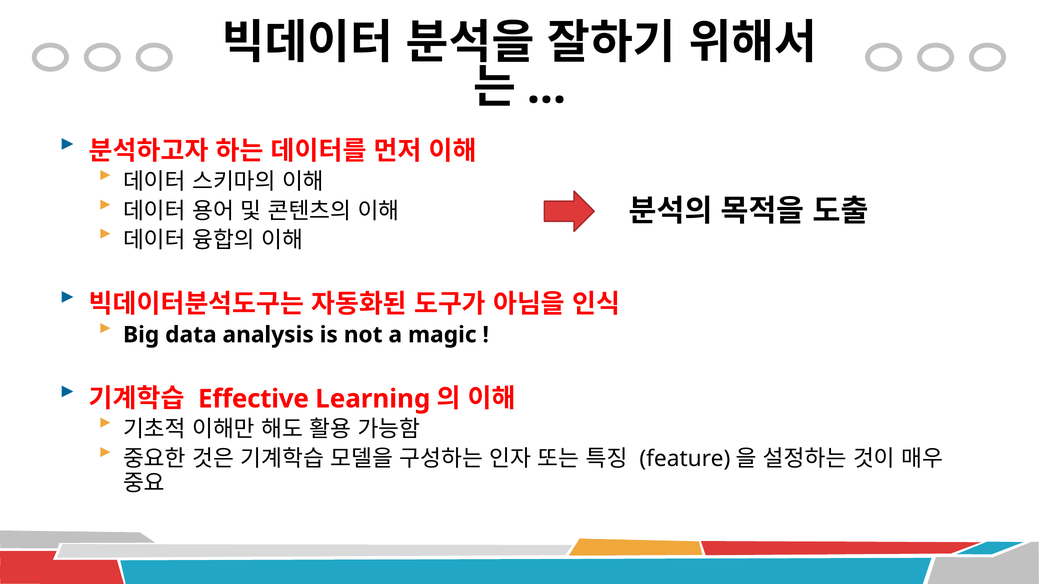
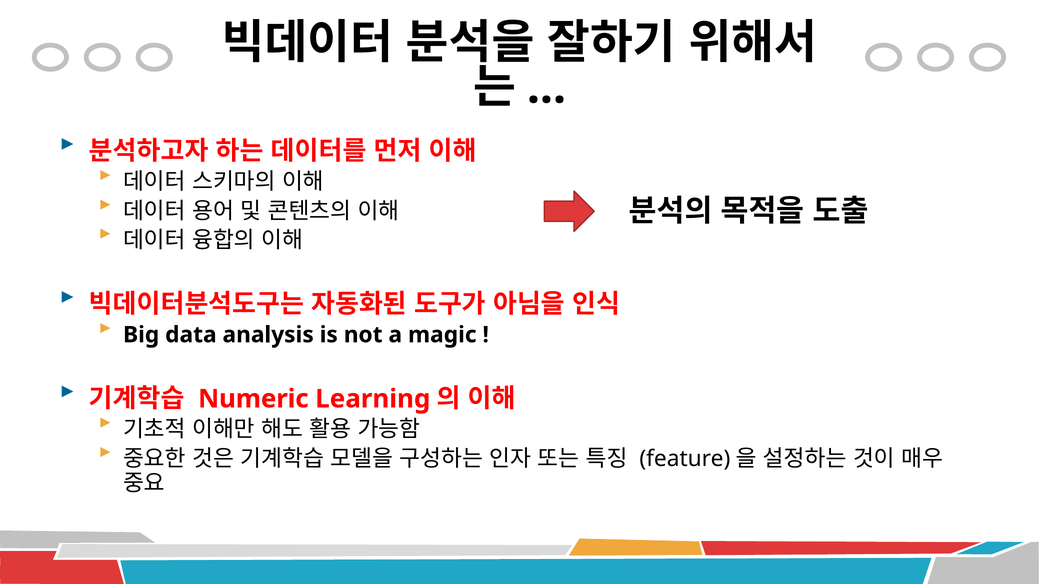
Effective: Effective -> Numeric (253, 399)
